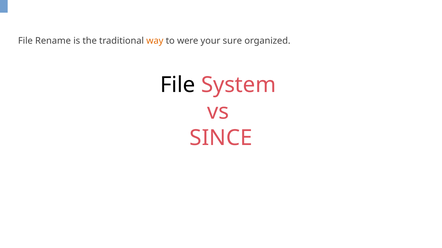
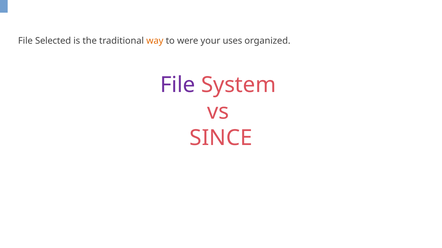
Rename: Rename -> Selected (53, 41)
sure: sure -> uses (232, 41)
File colour: black -> purple (178, 85)
